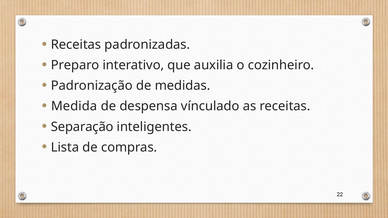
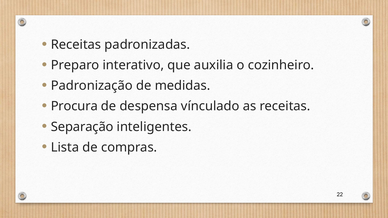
Medida: Medida -> Procura (74, 106)
